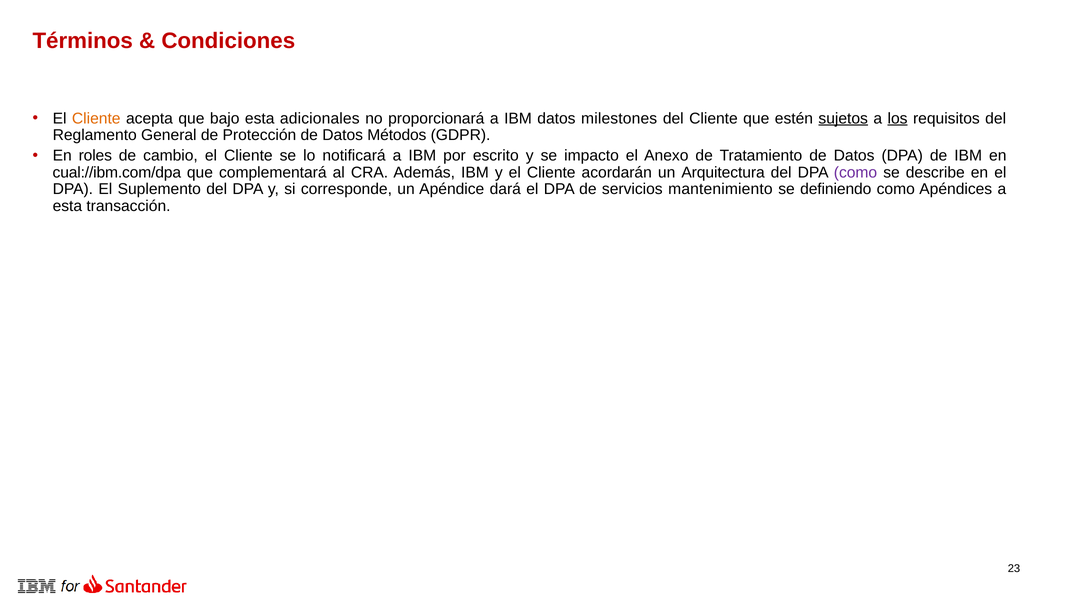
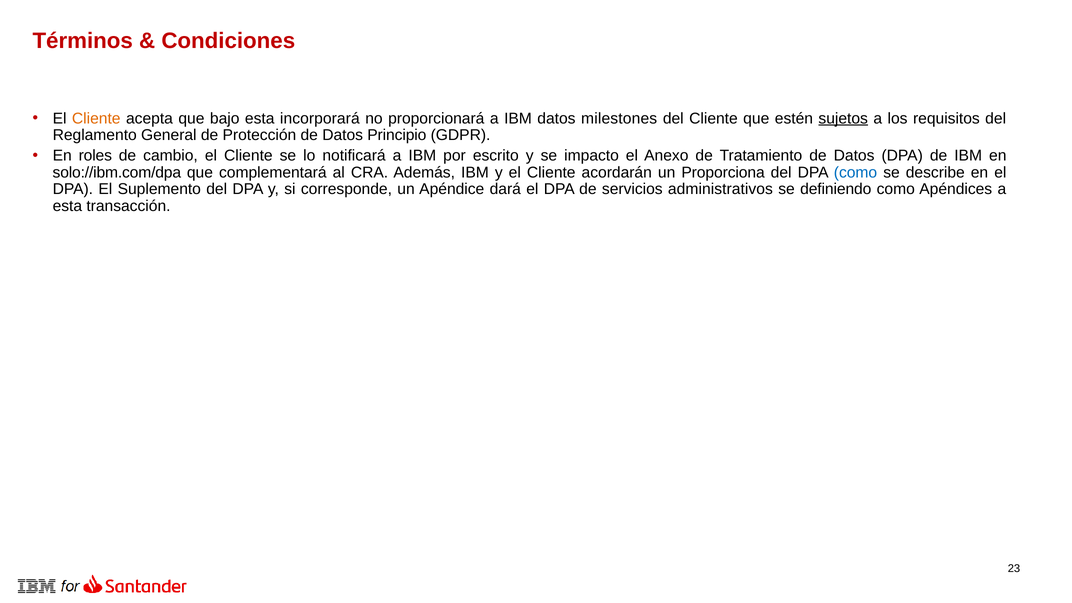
adicionales: adicionales -> incorporará (320, 118)
los underline: present -> none (898, 118)
Métodos: Métodos -> Principio (397, 135)
cual://ibm.com/dpa: cual://ibm.com/dpa -> solo://ibm.com/dpa (117, 172)
Arquitectura: Arquitectura -> Proporciona (723, 172)
como colour: purple -> blue (856, 172)
mantenimiento: mantenimiento -> administrativos (720, 189)
